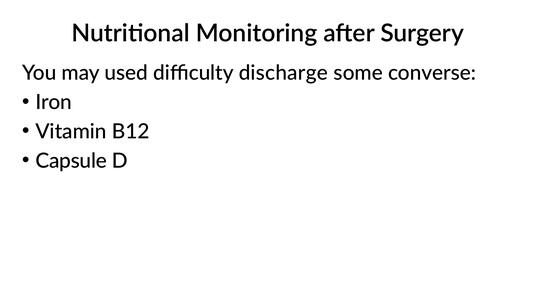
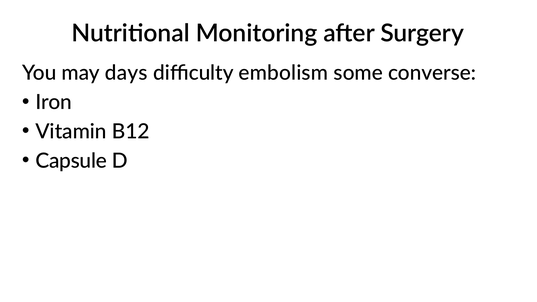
used: used -> days (126, 73)
discharge: discharge -> embolism (283, 73)
